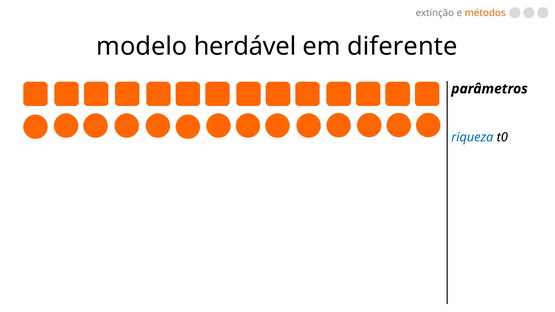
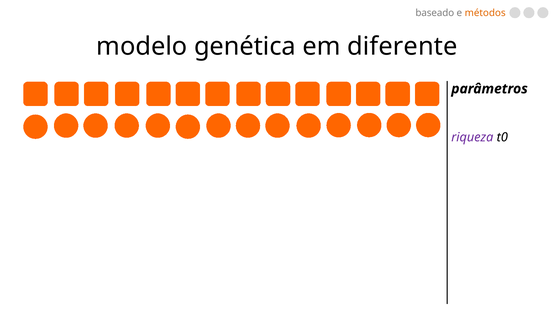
extinção: extinção -> baseado (435, 13)
herdável: herdável -> genética (245, 47)
riqueza colour: blue -> purple (472, 137)
